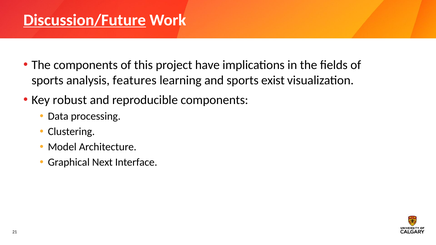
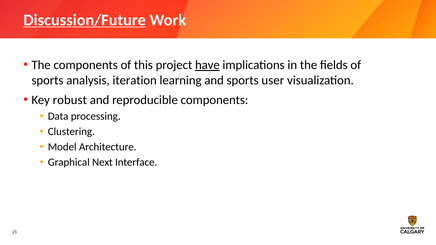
have underline: none -> present (207, 65)
features: features -> iteration (135, 80)
exist: exist -> user (273, 80)
